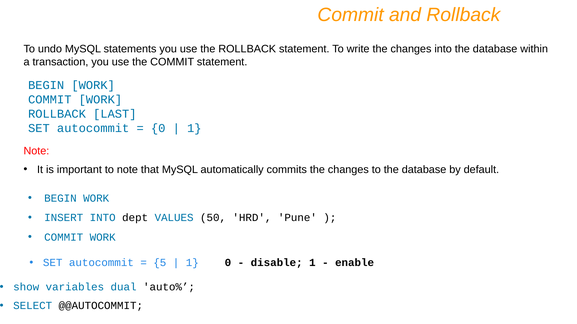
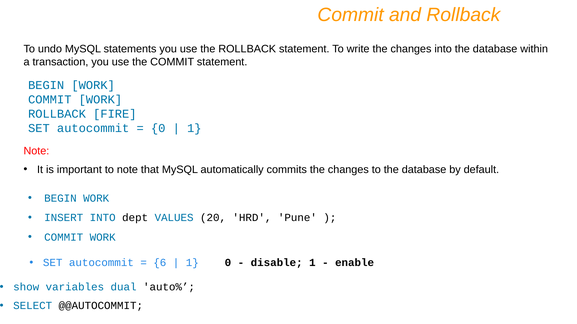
LAST: LAST -> FIRE (115, 114)
50: 50 -> 20 (213, 218)
5: 5 -> 6 (160, 263)
